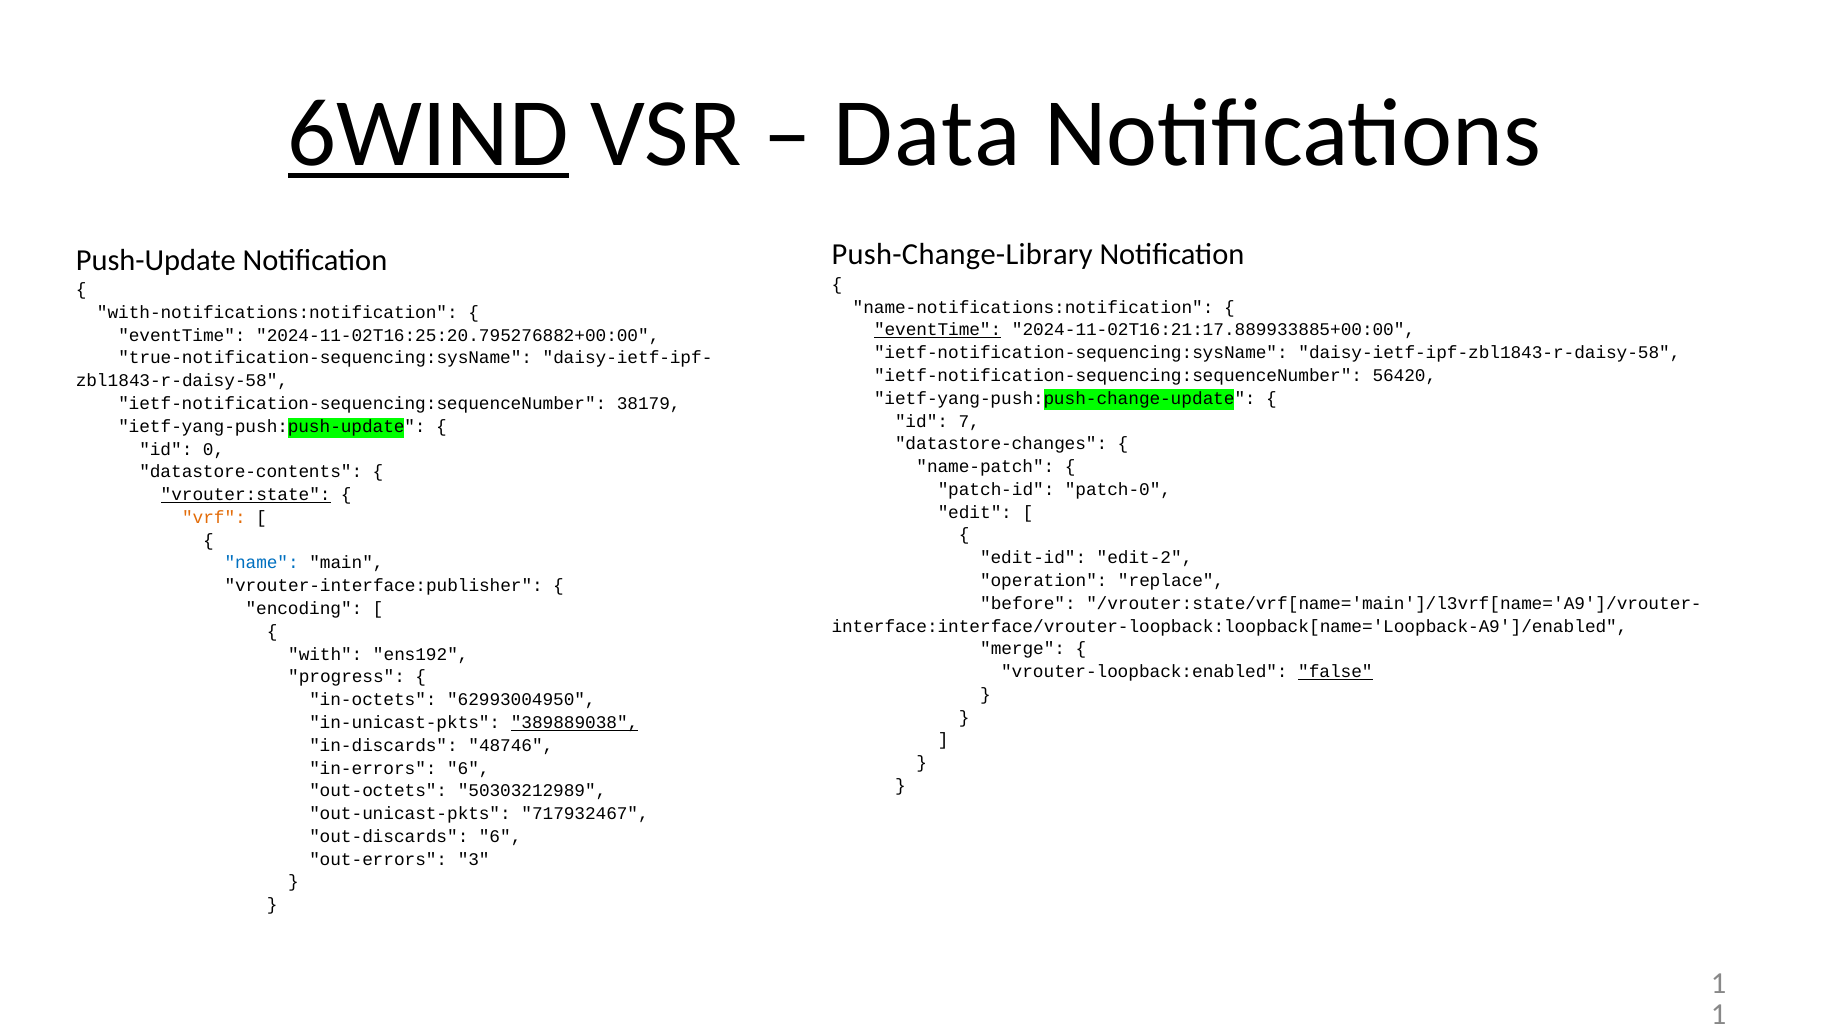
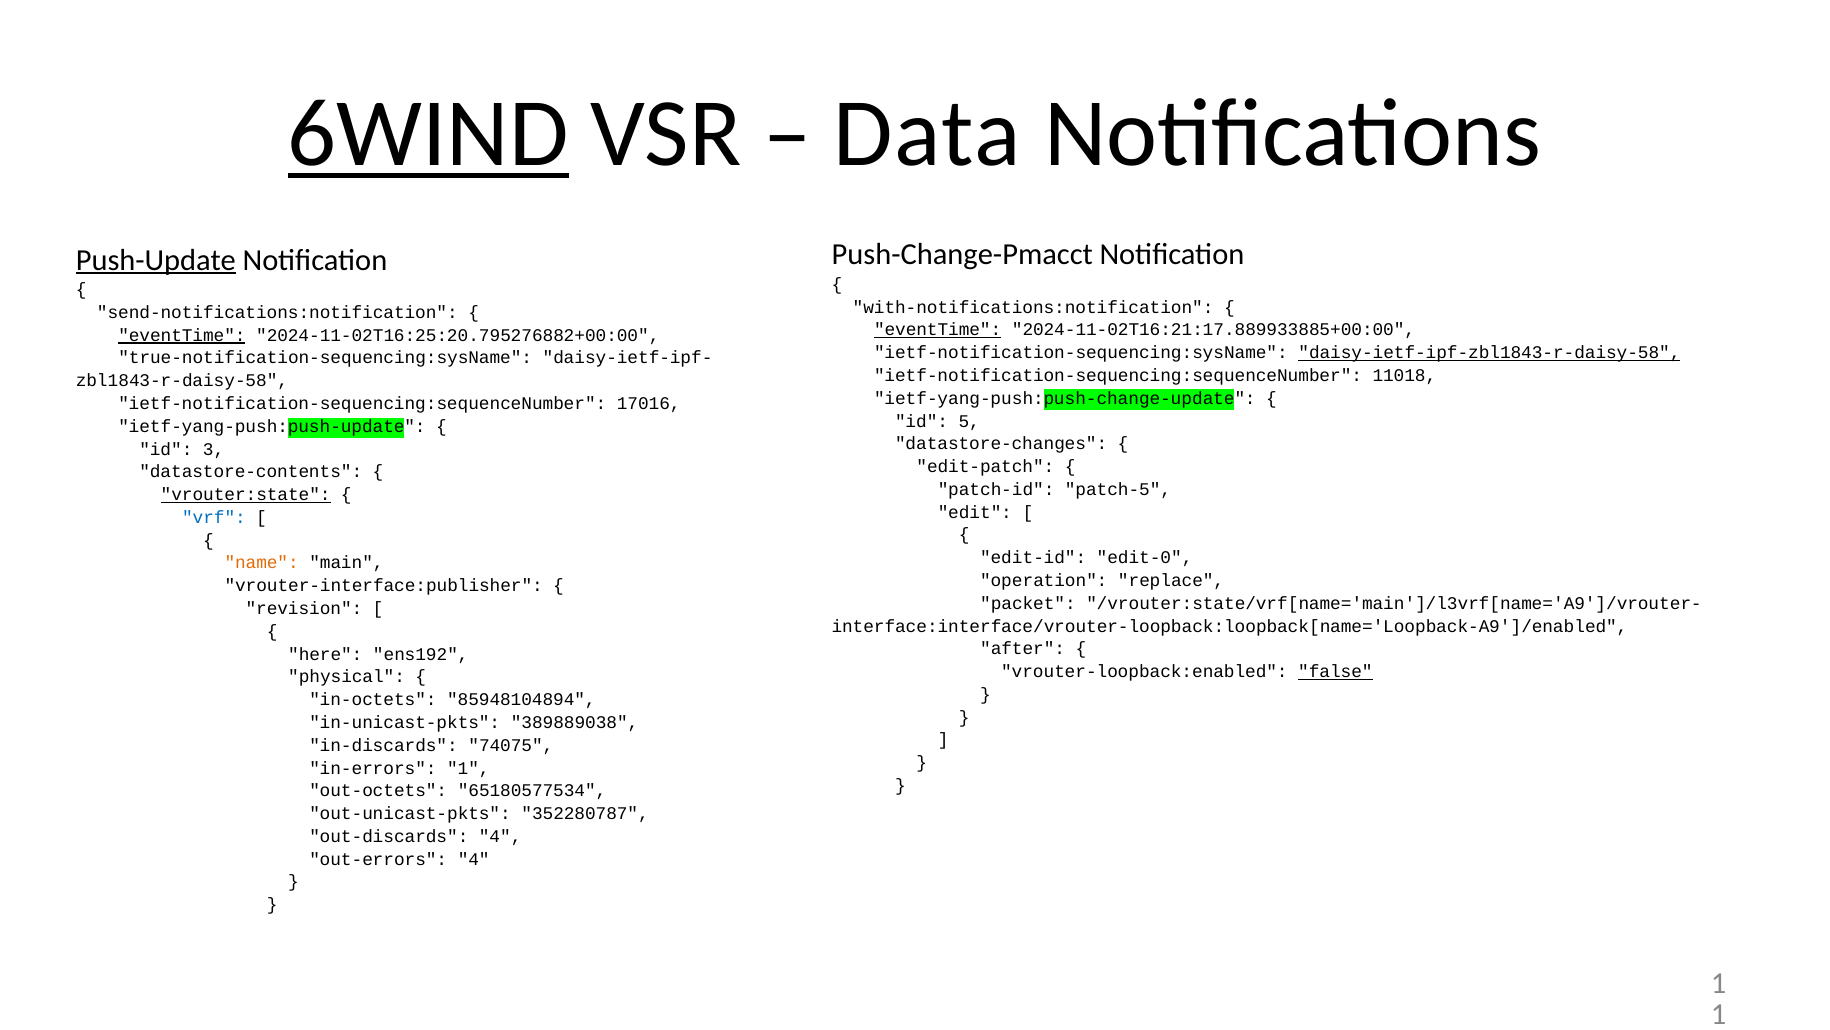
Push-Change-Library: Push-Change-Library -> Push-Change-Pmacct (962, 255)
Push-Update underline: none -> present (156, 260)
name-notifications:notification: name-notifications:notification -> with-notifications:notification (1033, 307)
with-notifications:notification: with-notifications:notification -> send-notifications:notification (277, 312)
eventTime underline: none -> present (182, 335)
daisy-ietf-ipf-zbl1843-r-daisy-58 underline: none -> present (1489, 353)
56420: 56420 -> 11018 (1404, 375)
38179: 38179 -> 17016 (649, 403)
7: 7 -> 5 (969, 421)
0: 0 -> 3 (214, 449)
name-patch: name-patch -> edit-patch (985, 466)
patch-0: patch-0 -> patch-5 (1118, 489)
vrf colour: orange -> blue (214, 517)
edit-2: edit-2 -> edit-0 (1145, 558)
name colour: blue -> orange (262, 563)
before: before -> packet (1028, 603)
encoding: encoding -> revision (304, 608)
merge: merge -> after (1023, 649)
with: with -> here (325, 654)
progress: progress -> physical (347, 677)
62993004950: 62993004950 -> 85948104894 (521, 699)
389889038 underline: present -> none (575, 722)
48746: 48746 -> 74075 (511, 745)
in-errors 6: 6 -> 1 (468, 768)
50303212989: 50303212989 -> 65180577534 (532, 790)
717932467: 717932467 -> 352280787 (585, 813)
out-discards 6: 6 -> 4 (500, 836)
out-errors 3: 3 -> 4 (474, 859)
